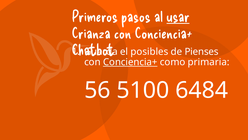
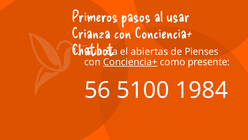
usar underline: present -> none (178, 17)
posibles: posibles -> abiertas (149, 52)
primaria: primaria -> presente (209, 62)
6484: 6484 -> 1984 (202, 90)
